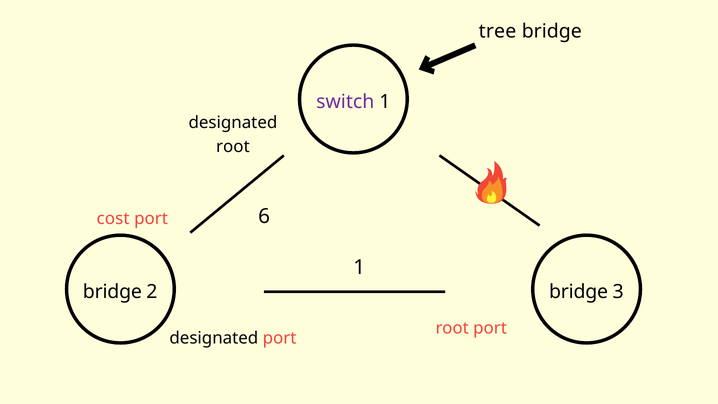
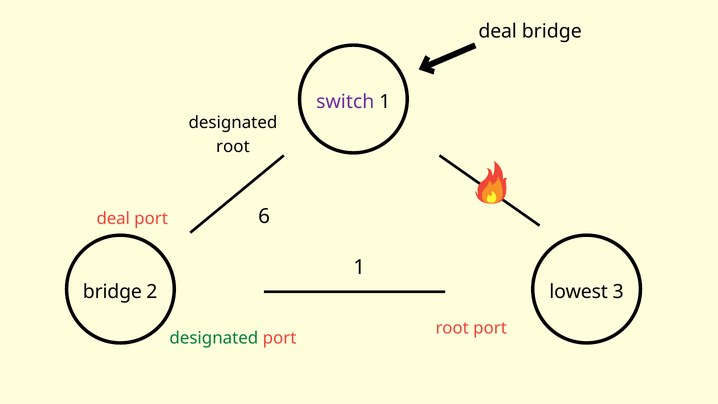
tree: tree -> deal (498, 32)
cost: cost -> deal (113, 219)
2 bridge: bridge -> lowest (579, 292)
designated colour: black -> green (214, 338)
